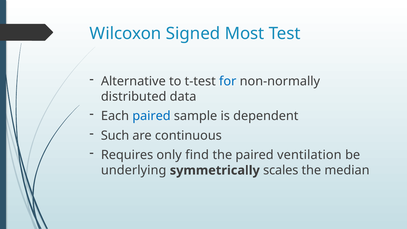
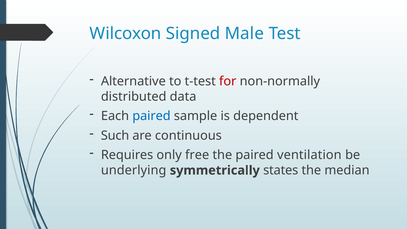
Most: Most -> Male (244, 34)
for colour: blue -> red (228, 81)
find: find -> free (197, 155)
scales: scales -> states (281, 170)
